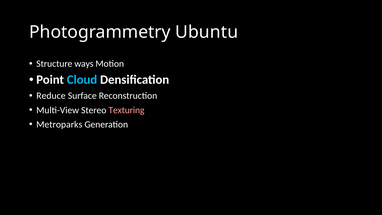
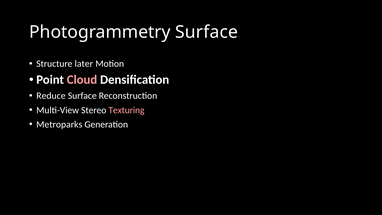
Photogrammetry Ubuntu: Ubuntu -> Surface (207, 32)
ways: ways -> later (84, 64)
Cloud colour: light blue -> pink (82, 80)
